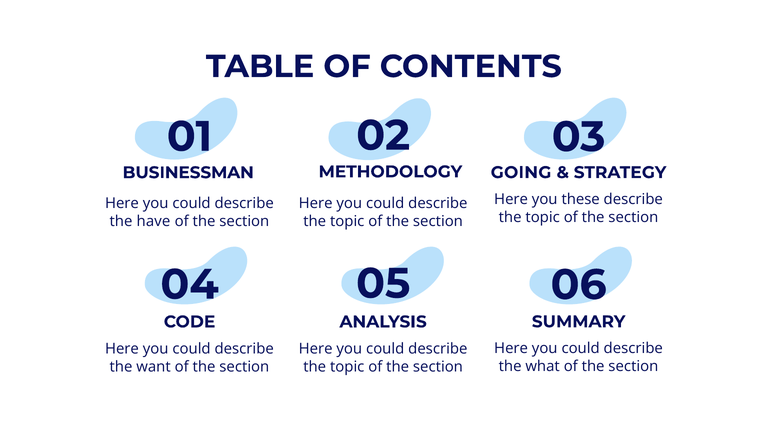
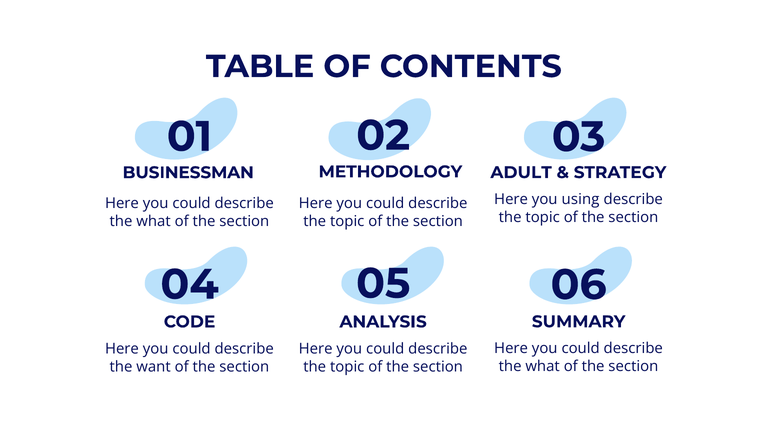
GOING: GOING -> ADULT (521, 172)
these: these -> using (581, 199)
have: have -> what (154, 221)
